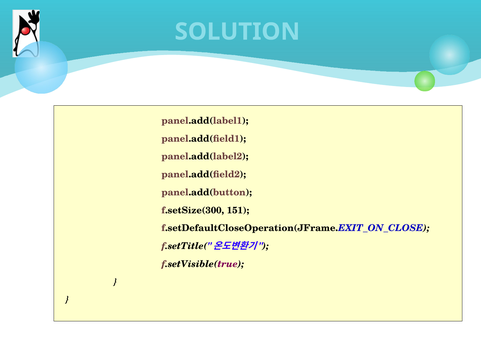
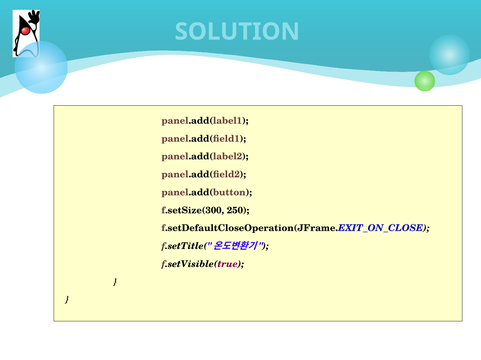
151: 151 -> 250 (238, 211)
